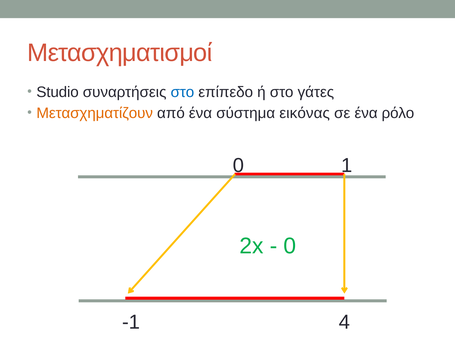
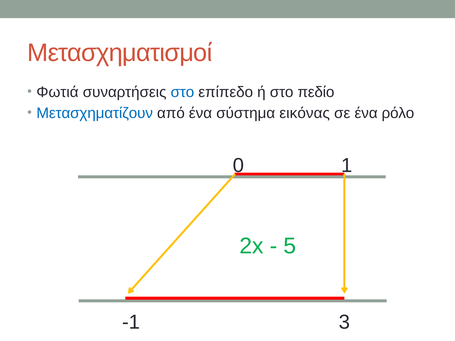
Studio: Studio -> Φωτιά (57, 92)
γάτες: γάτες -> πεδίο (316, 92)
Μετασχηματίζουν colour: orange -> blue (95, 113)
0: 0 -> 5 (290, 246)
4: 4 -> 3 (345, 322)
